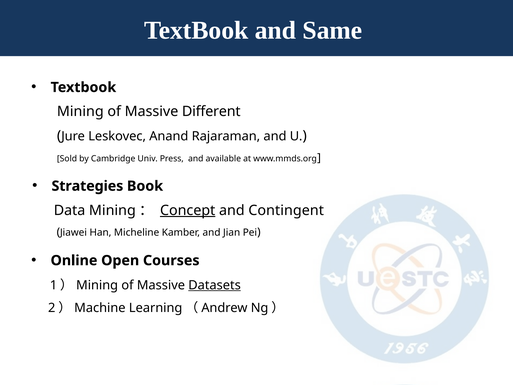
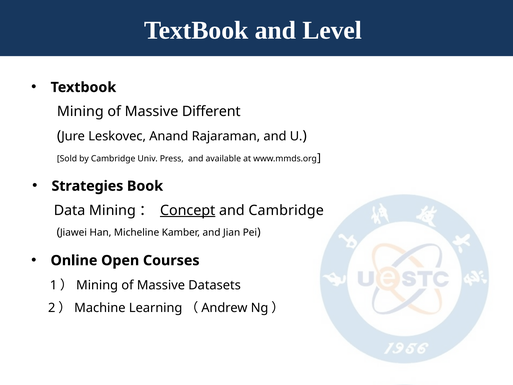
Same: Same -> Level (332, 30)
and Contingent: Contingent -> Cambridge (286, 210)
Datasets underline: present -> none (215, 285)
